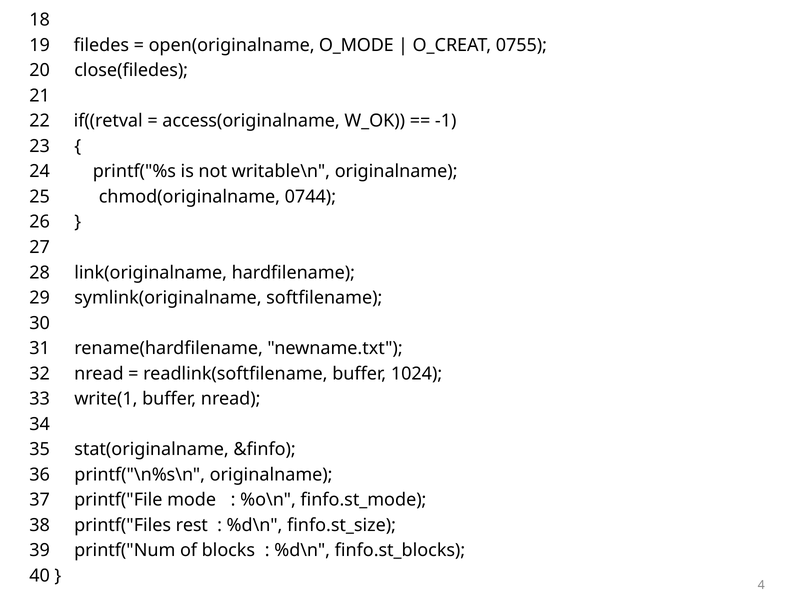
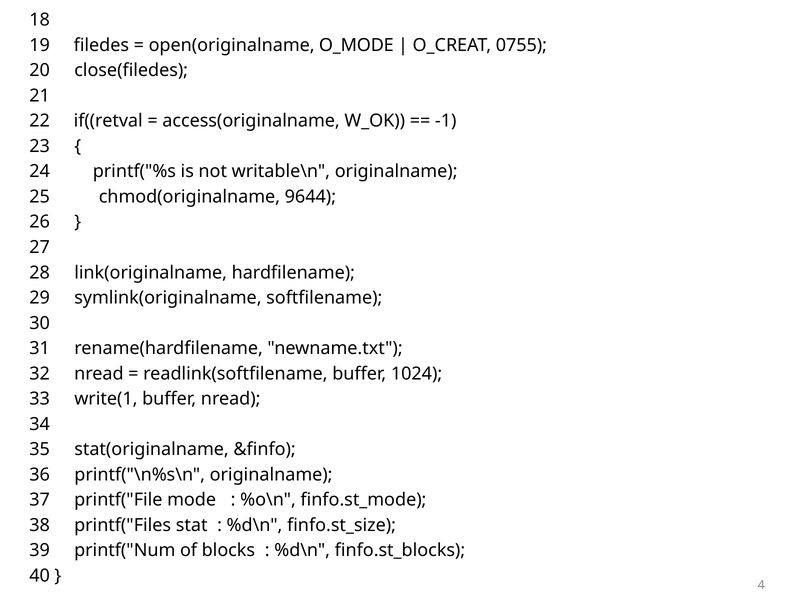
0744: 0744 -> 9644 (310, 197)
rest: rest -> stat (192, 525)
